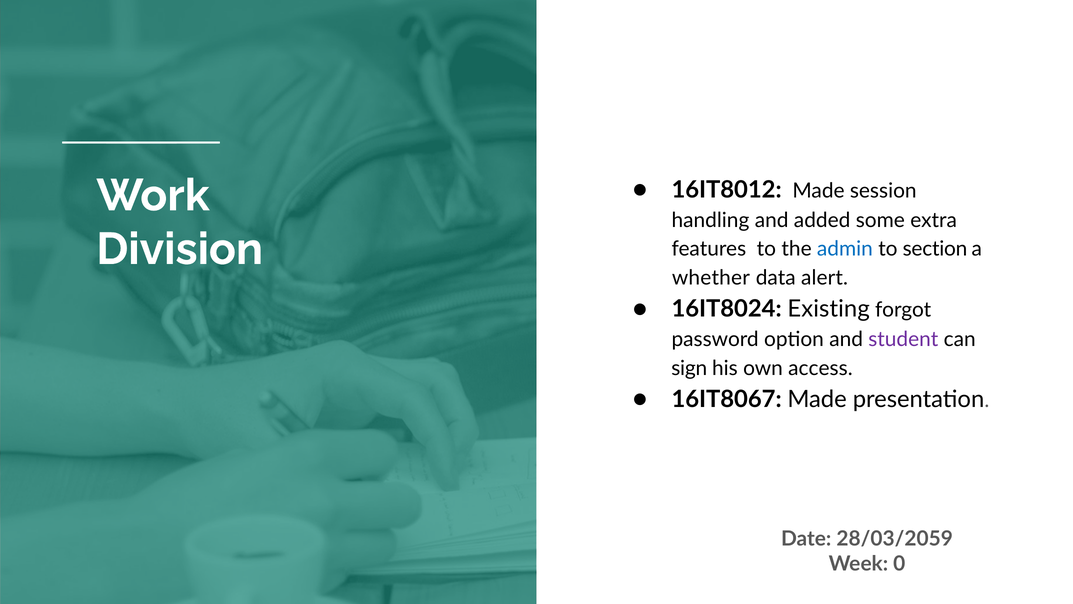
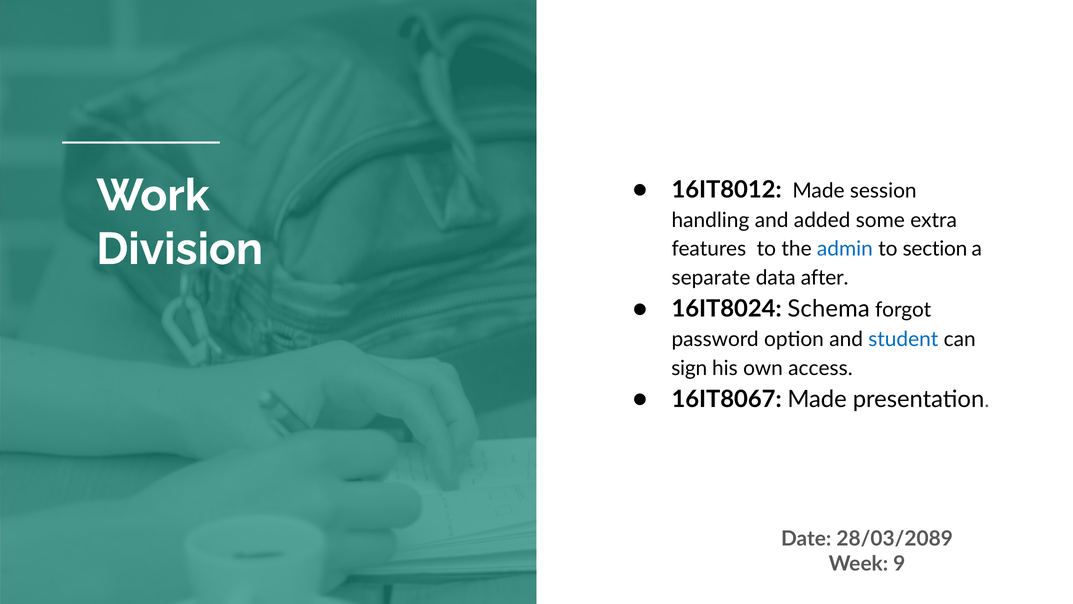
whether: whether -> separate (711, 278)
alert: alert -> after (825, 278)
Existing: Existing -> Schema (829, 309)
student colour: purple -> blue (903, 339)
28/03/2059: 28/03/2059 -> 28/03/2089 (895, 538)
0: 0 -> 9 (899, 563)
